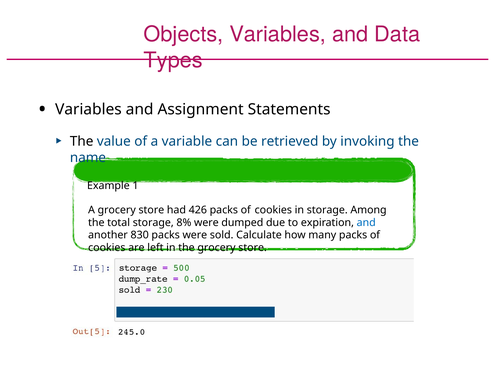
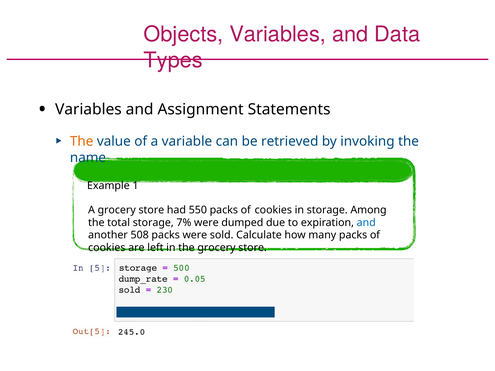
The colour: black -> orange (82, 142)
426: 426 -> 550 (198, 210)
8%: 8% -> 7% (184, 223)
830: 830 -> 508 (140, 235)
